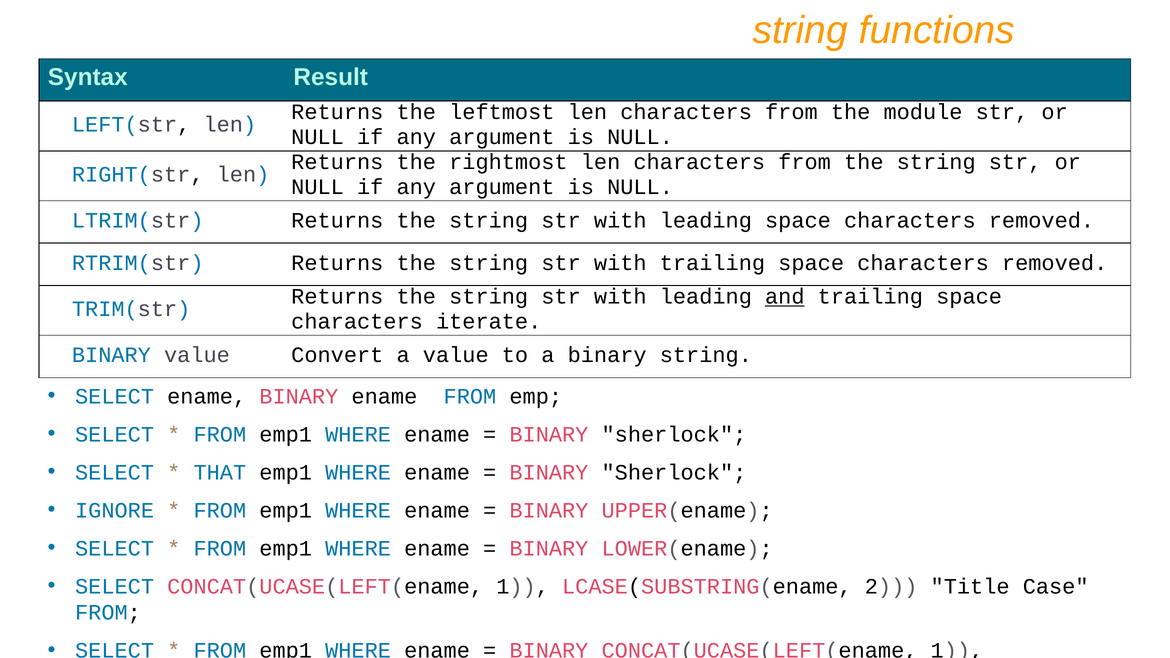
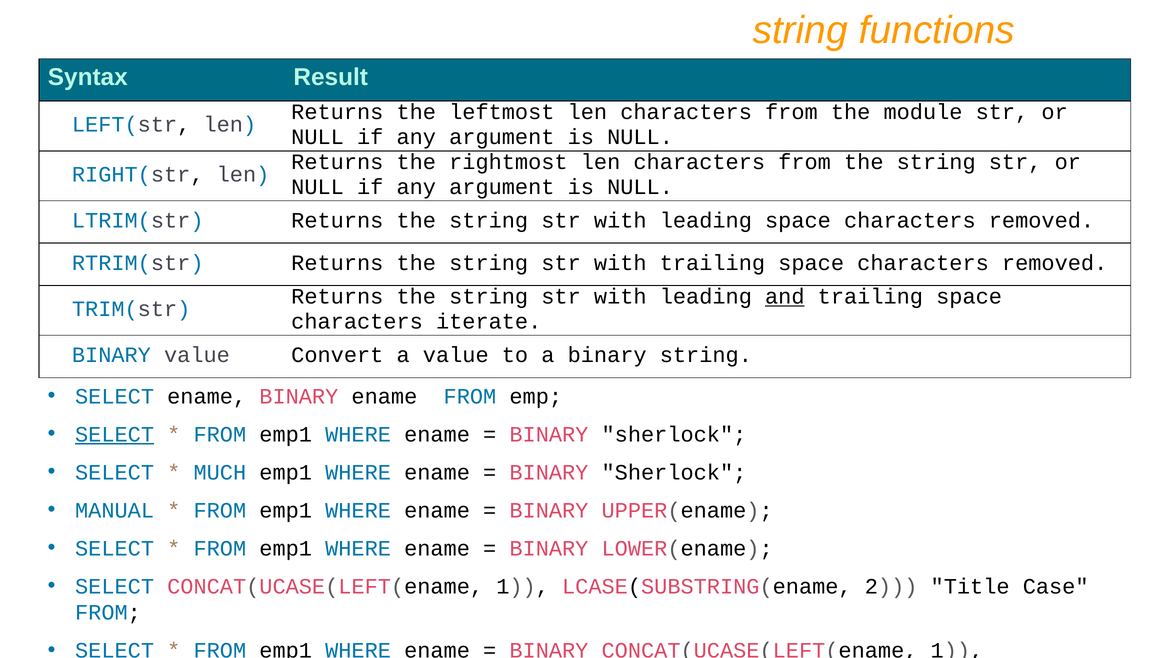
SELECT underline: none -> present (115, 434)
THAT: THAT -> MUCH (220, 472)
IGNORE: IGNORE -> MANUAL (115, 510)
